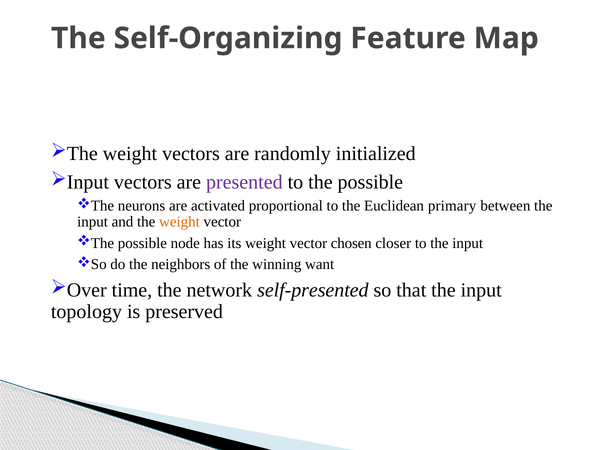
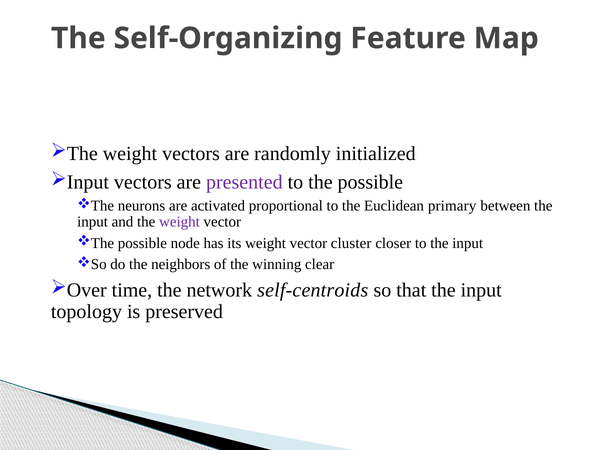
weight colour: orange -> purple (179, 222)
chosen: chosen -> cluster (351, 243)
want: want -> clear (320, 264)
self-presented: self-presented -> self-centroids (313, 290)
